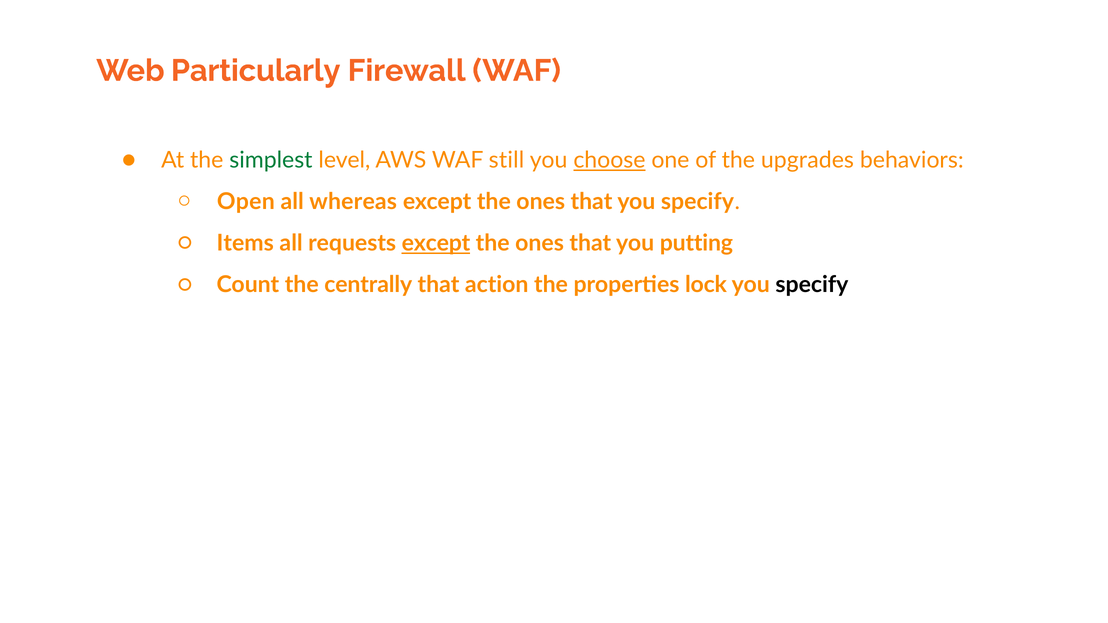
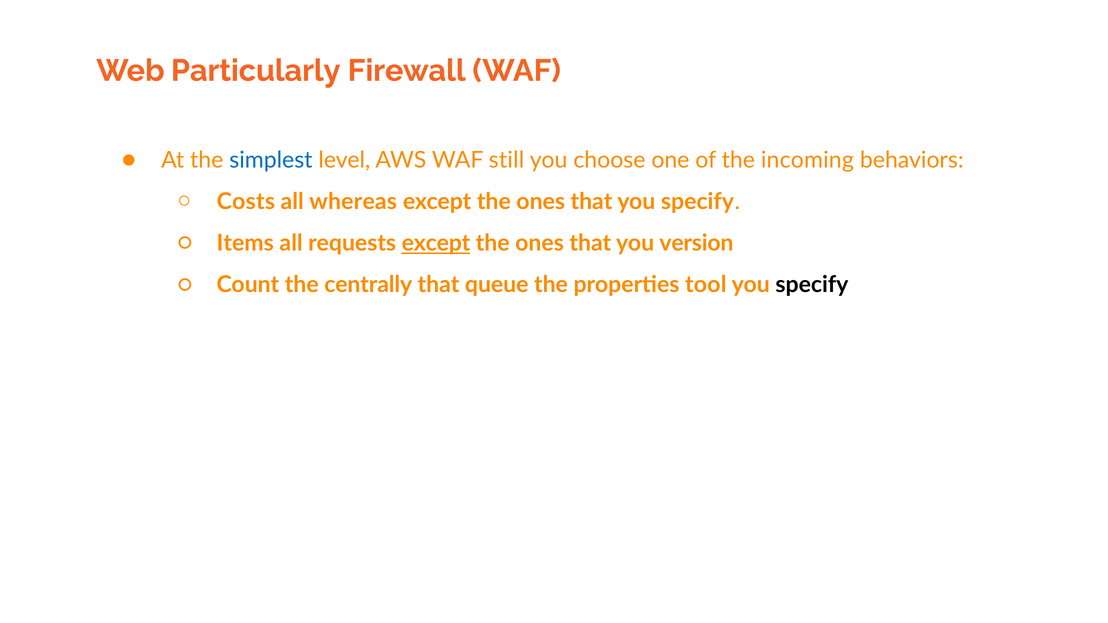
simplest colour: green -> blue (271, 160)
choose underline: present -> none (609, 160)
upgrades: upgrades -> incoming (807, 160)
Open: Open -> Costs (246, 202)
putting: putting -> version (696, 243)
action: action -> queue (497, 285)
lock: lock -> tool (706, 285)
